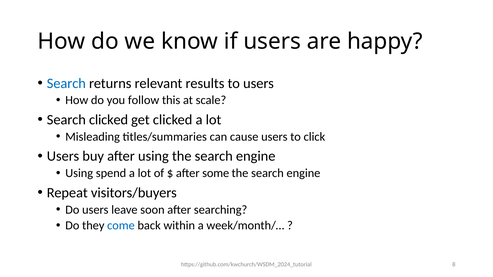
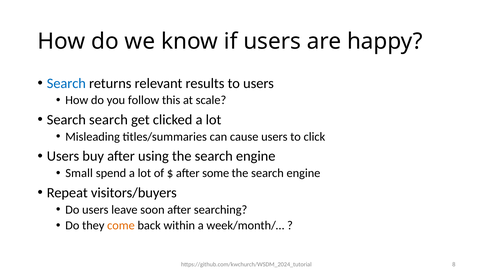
Search clicked: clicked -> search (108, 120)
Using: Using -> Small (79, 173)
come colour: blue -> orange (121, 226)
